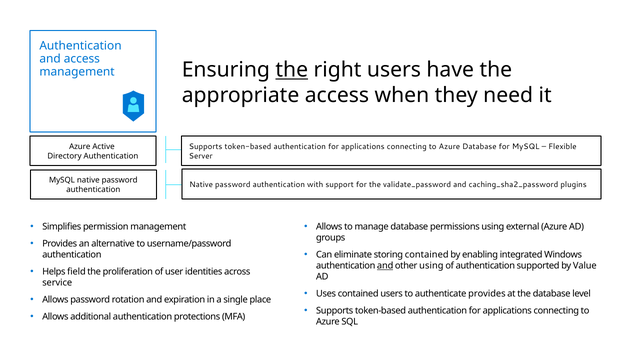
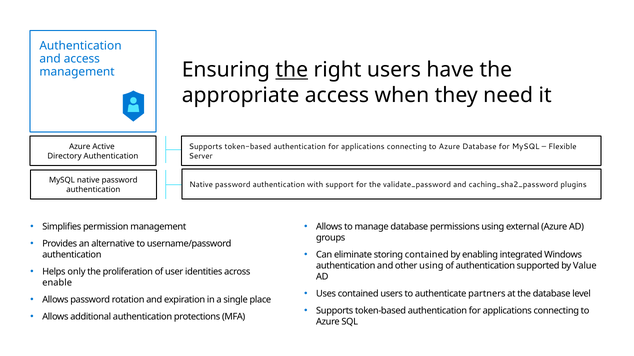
and underline: present -> none (385, 266)
field: field -> only (76, 272)
service: service -> enable (57, 283)
authenticate provides: provides -> partners (487, 294)
